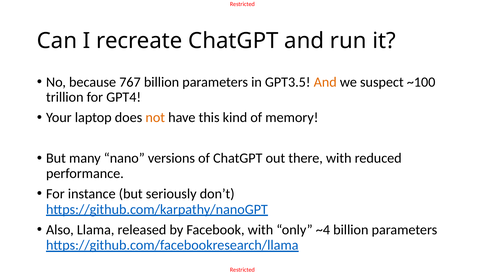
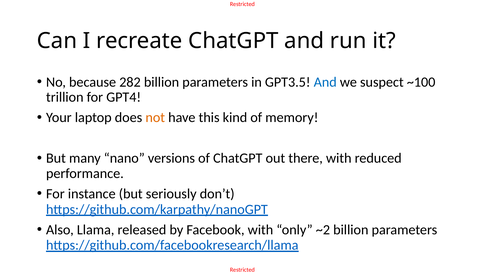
767: 767 -> 282 (130, 82)
And colour: orange -> blue (325, 82)
~4: ~4 -> ~2 (323, 230)
